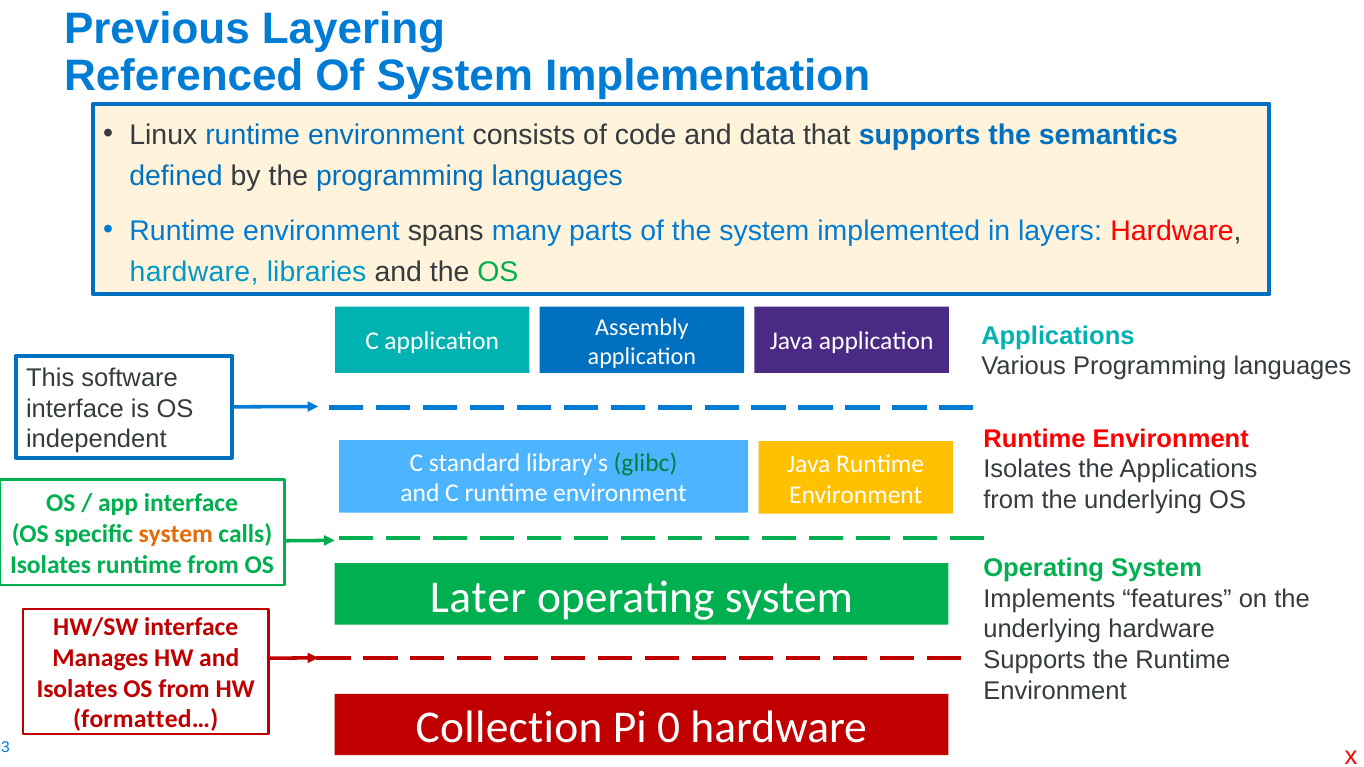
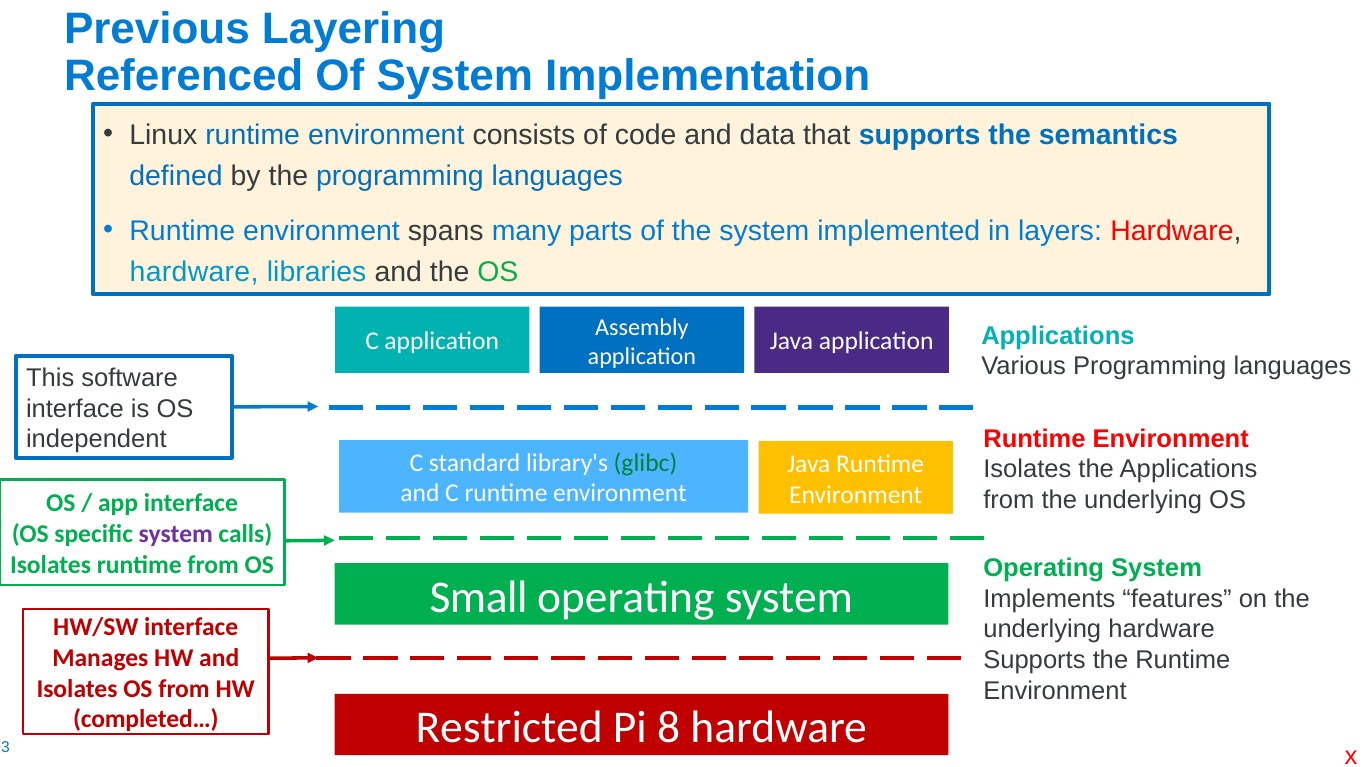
system colour: orange -> purple (176, 534)
Later: Later -> Small (479, 597)
formatted…: formatted… -> completed… (146, 720)
Collection: Collection -> Restricted (509, 728)
0: 0 -> 8 (669, 728)
